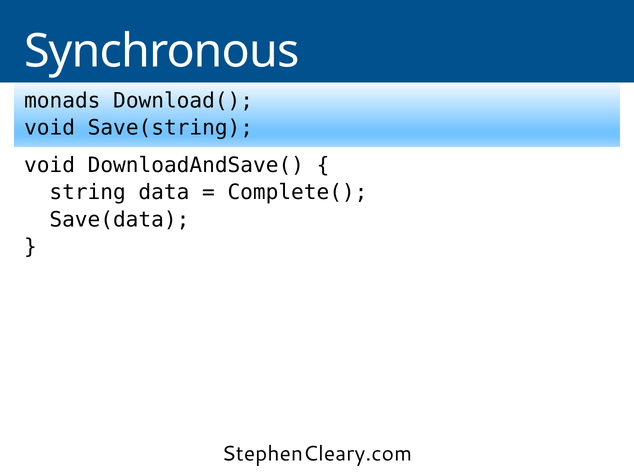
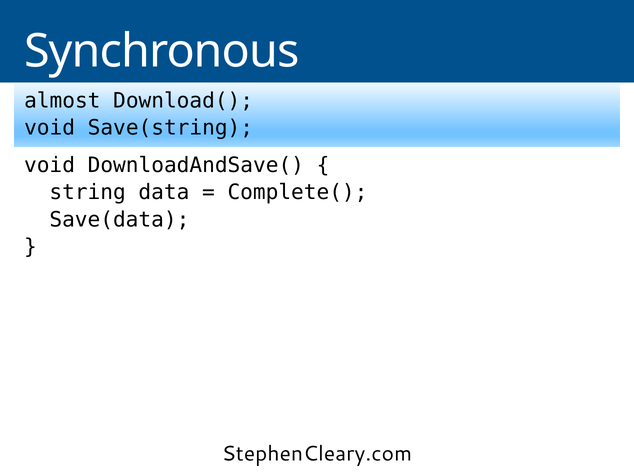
monads: monads -> almost (62, 101)
